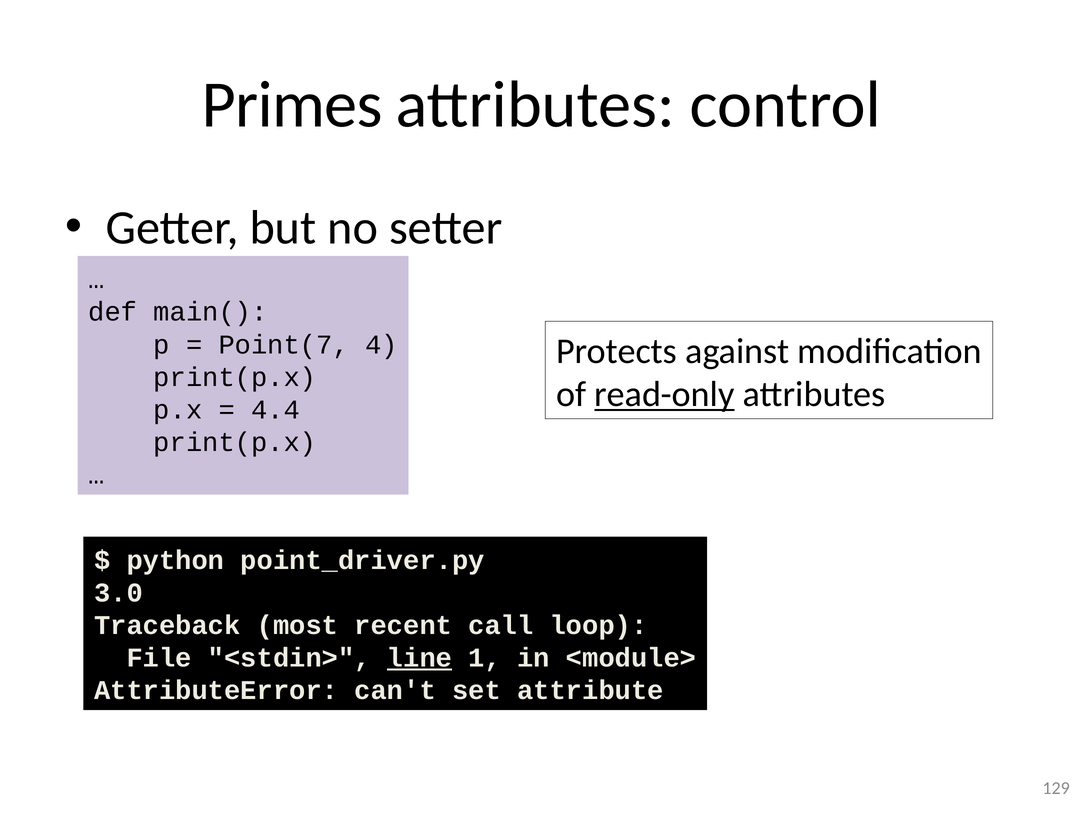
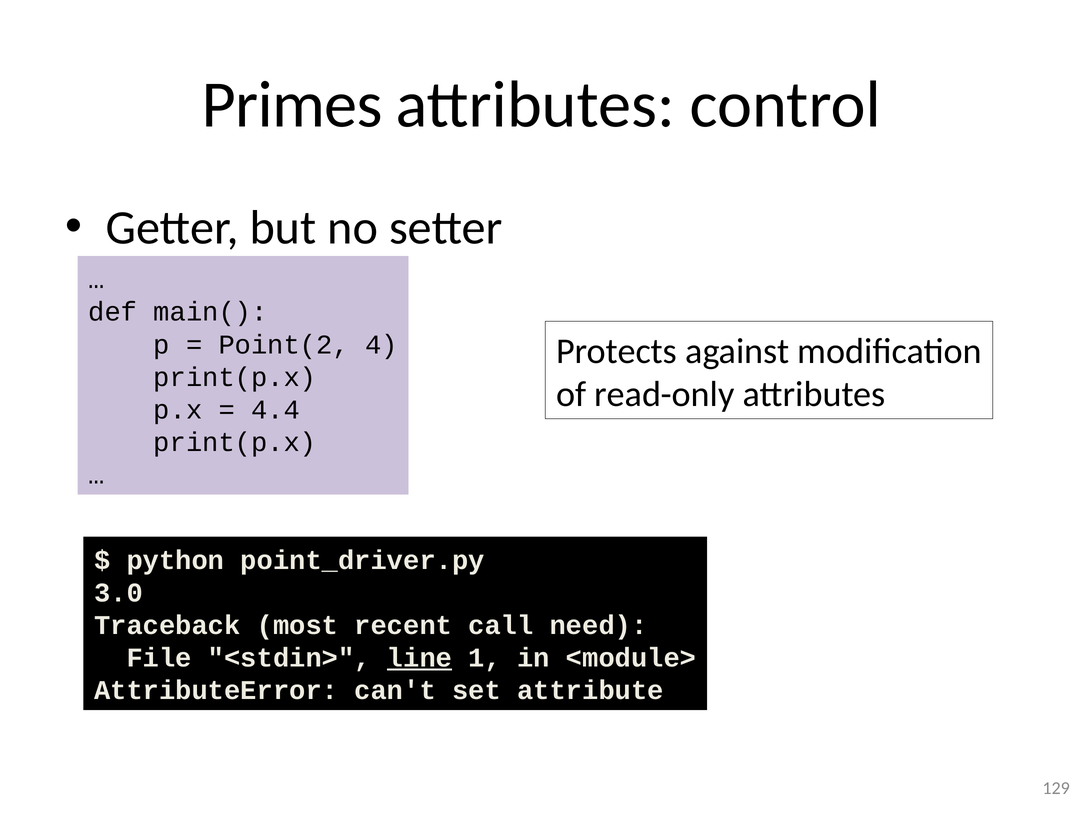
Point(7: Point(7 -> Point(2 (284, 344)
read-only underline: present -> none (664, 394)
loop: loop -> need (599, 625)
